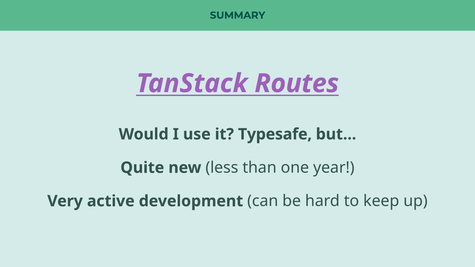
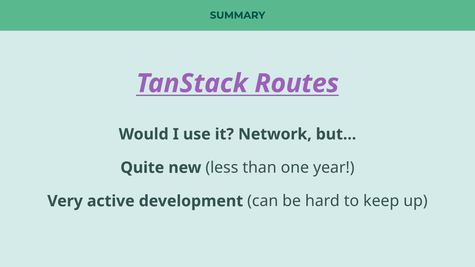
Typesafe: Typesafe -> Network (275, 134)
